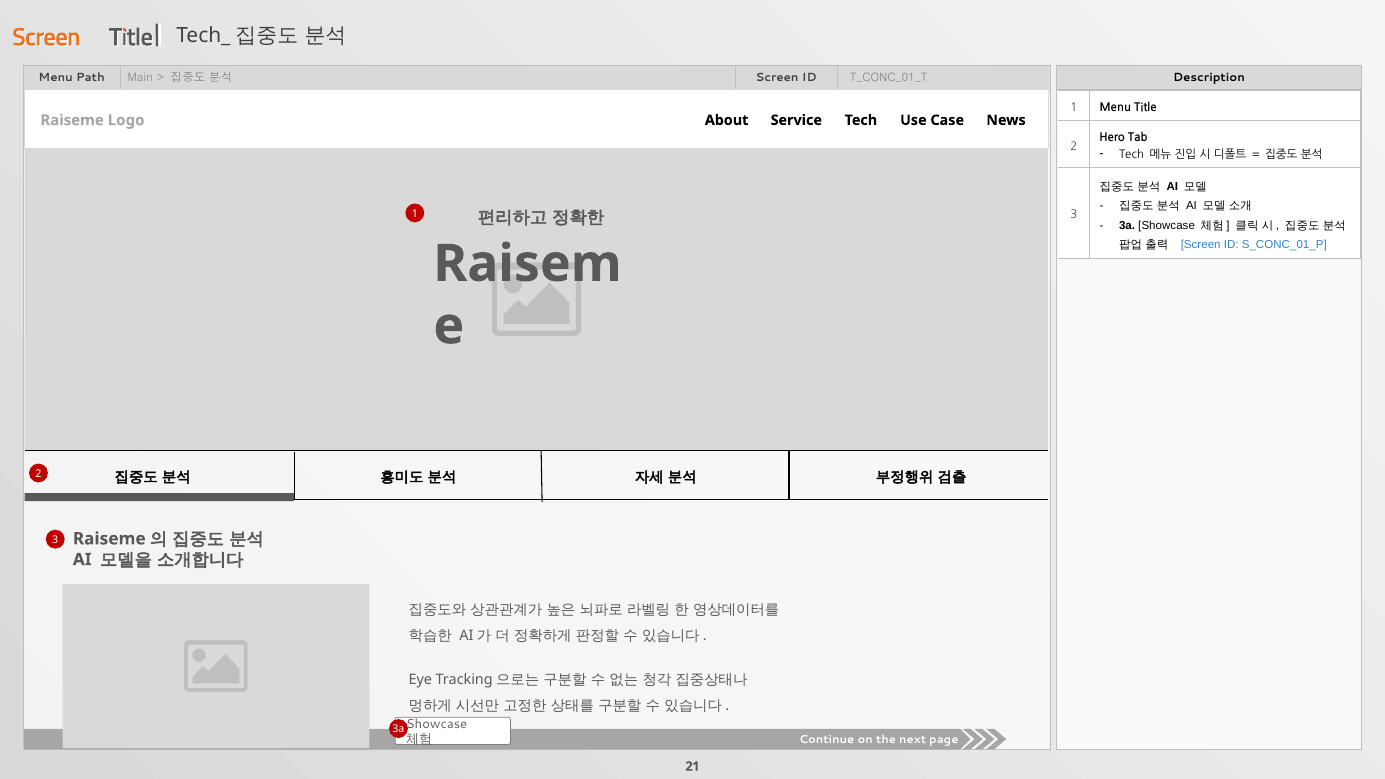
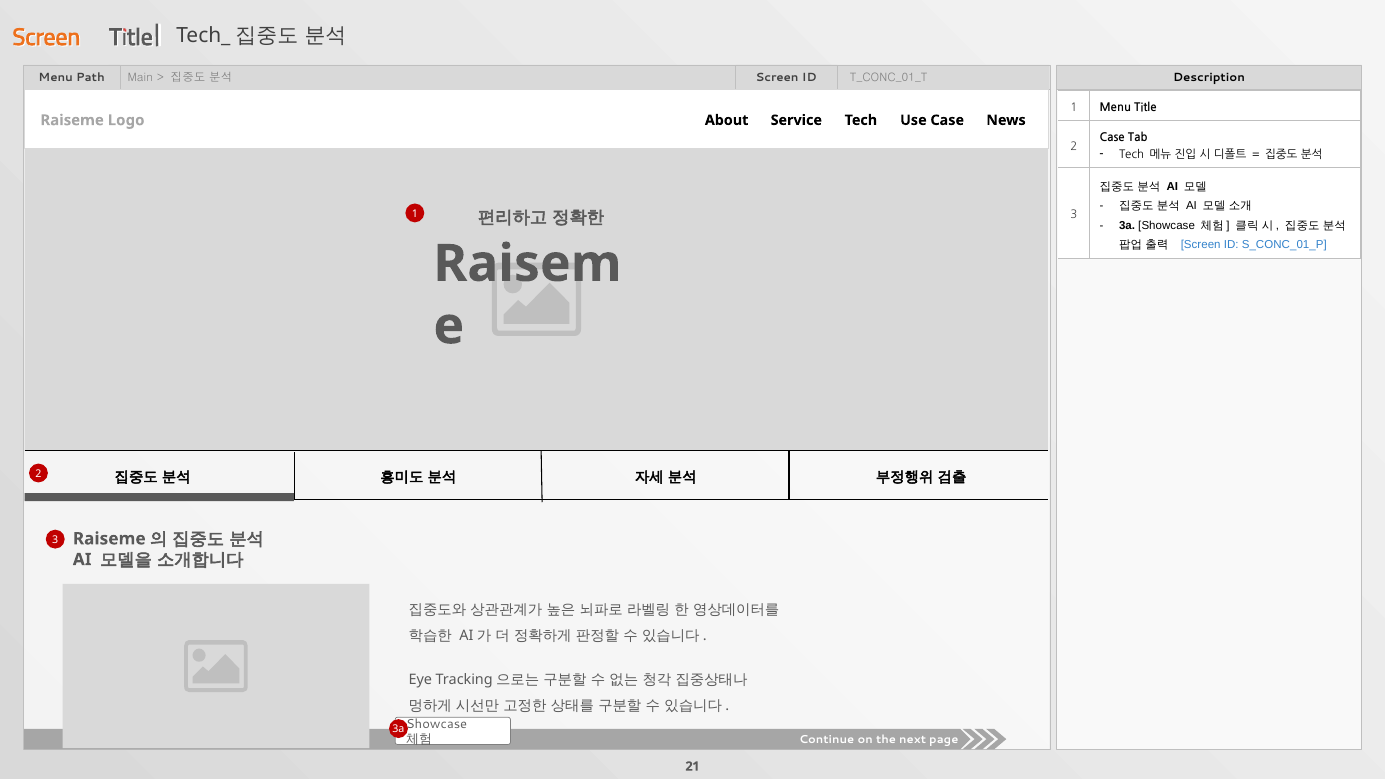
Hero: Hero -> Case (1112, 138)
